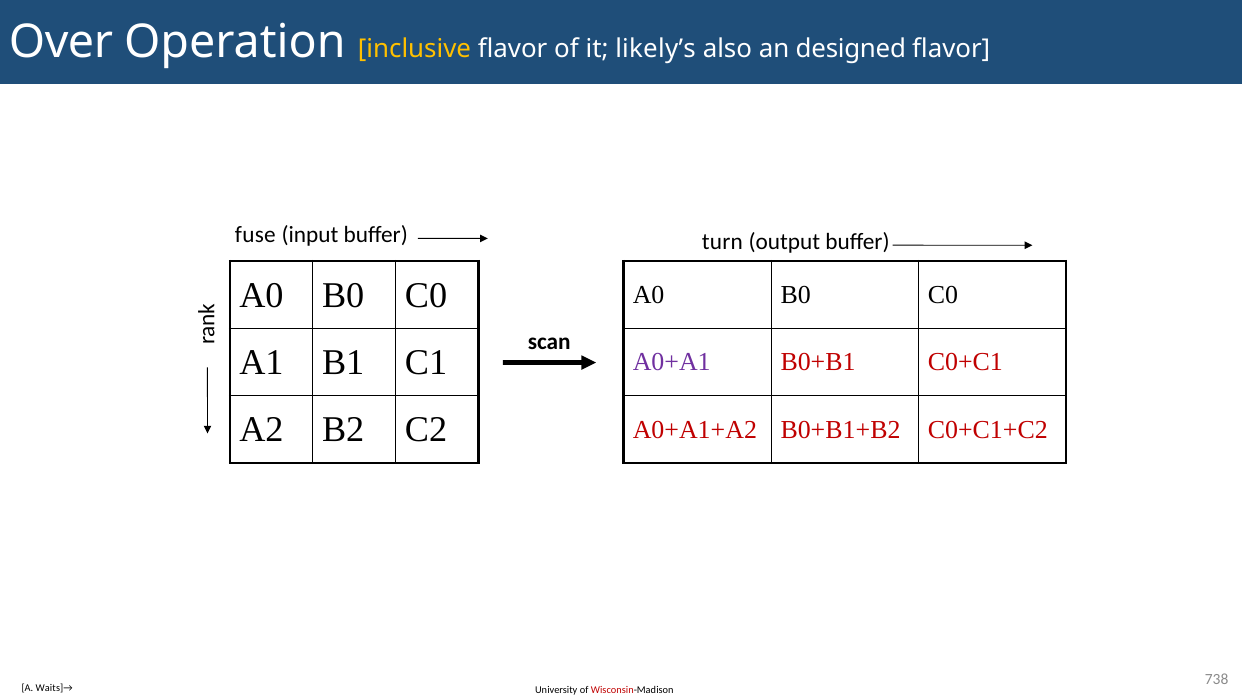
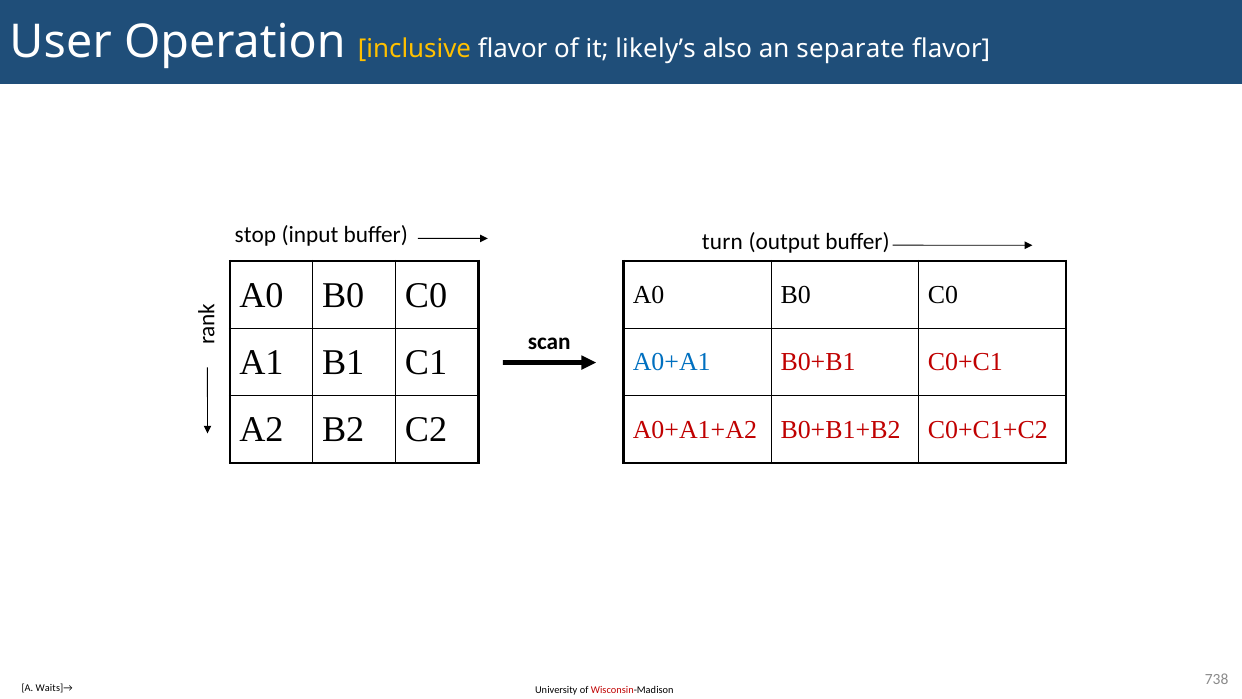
Over: Over -> User (61, 42)
designed: designed -> separate (851, 48)
fuse: fuse -> stop (255, 235)
A0+A1 colour: purple -> blue (672, 362)
